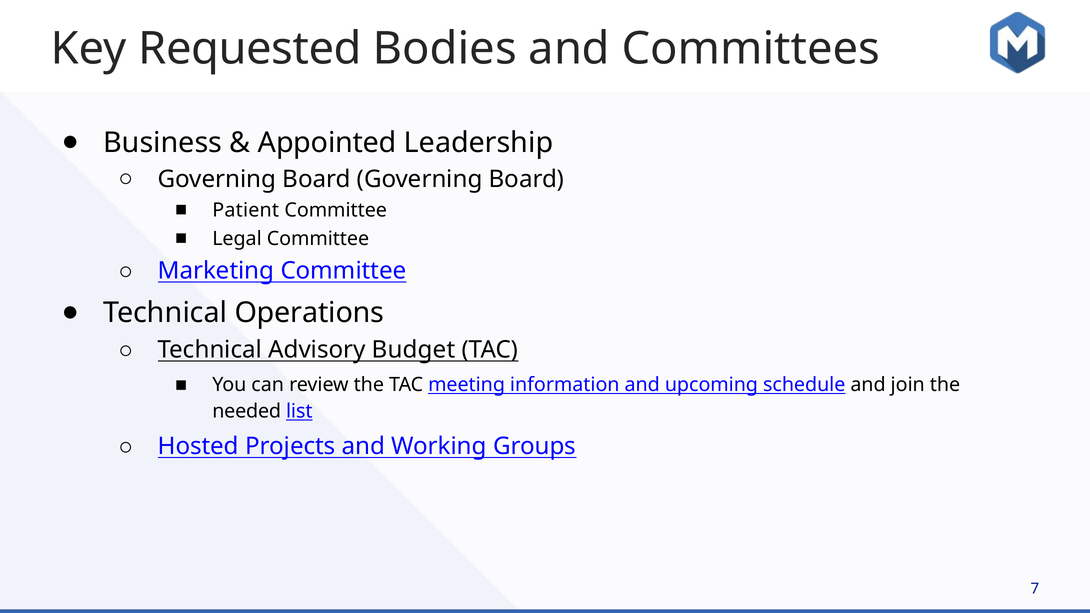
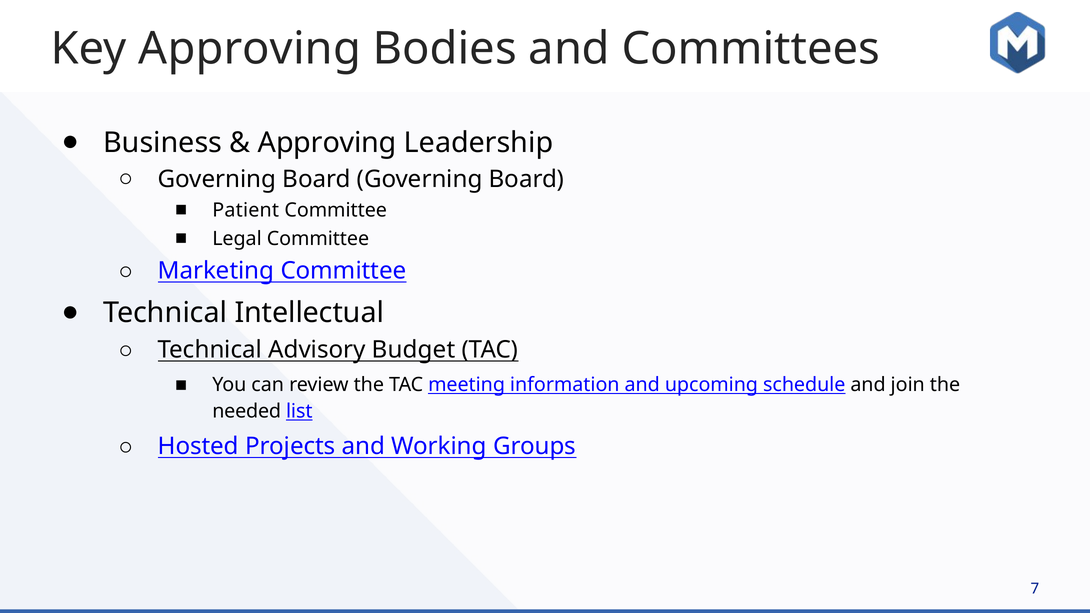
Key Requested: Requested -> Approving (250, 49)
Appointed: Appointed -> Approving (327, 143)
Operations: Operations -> Intellectual (309, 313)
